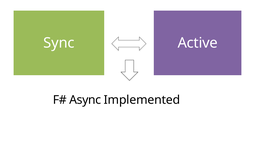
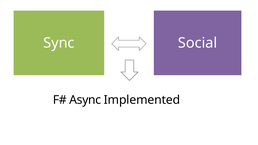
Active: Active -> Social (198, 43)
